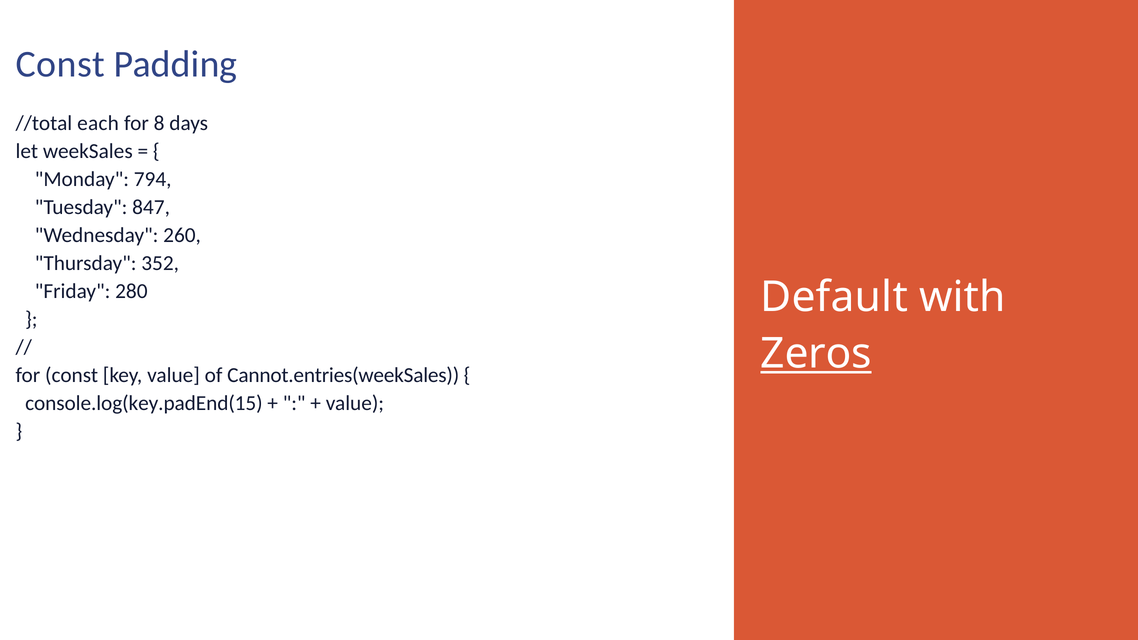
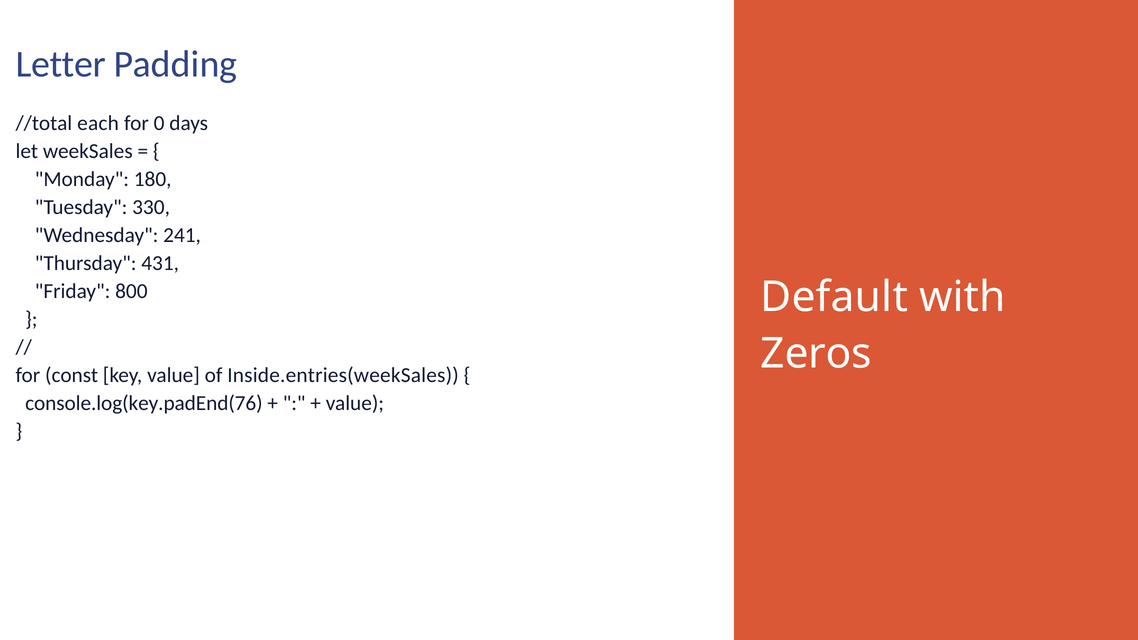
Const: Const -> Letter (61, 64)
8: 8 -> 0 (159, 123)
794: 794 -> 180 (153, 179)
847: 847 -> 330 (151, 207)
260: 260 -> 241 (182, 235)
352: 352 -> 431 (160, 263)
280: 280 -> 800 (131, 291)
Zeros underline: present -> none (816, 354)
Cannot.entries(weekSales: Cannot.entries(weekSales -> Inside.entries(weekSales (343, 375)
console.log(key.padEnd(15: console.log(key.padEnd(15 -> console.log(key.padEnd(76 (144, 403)
